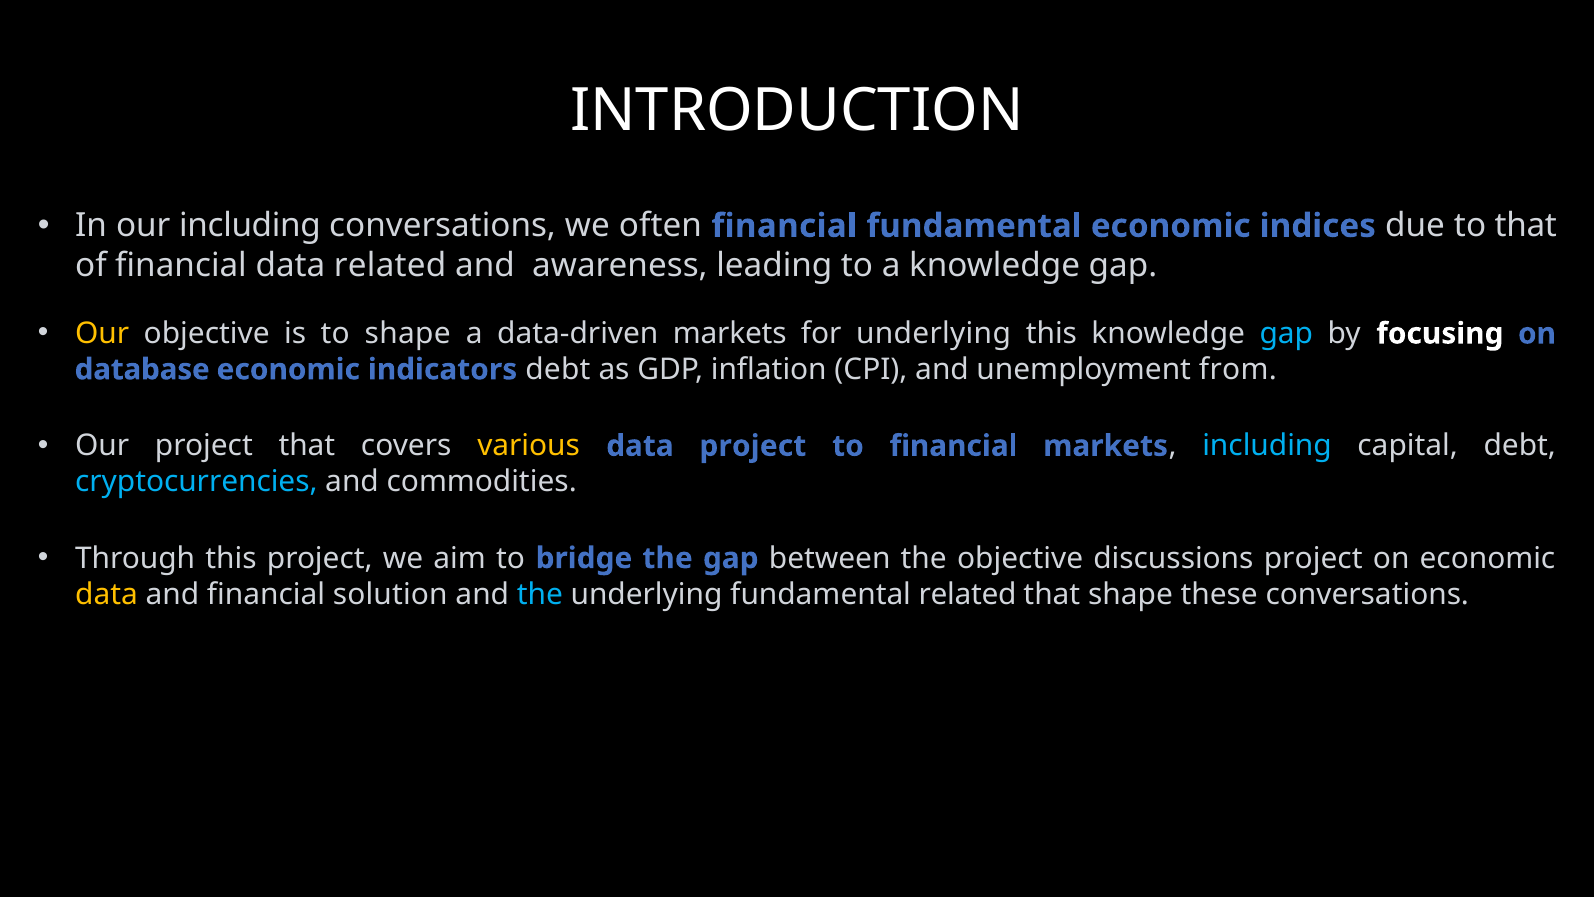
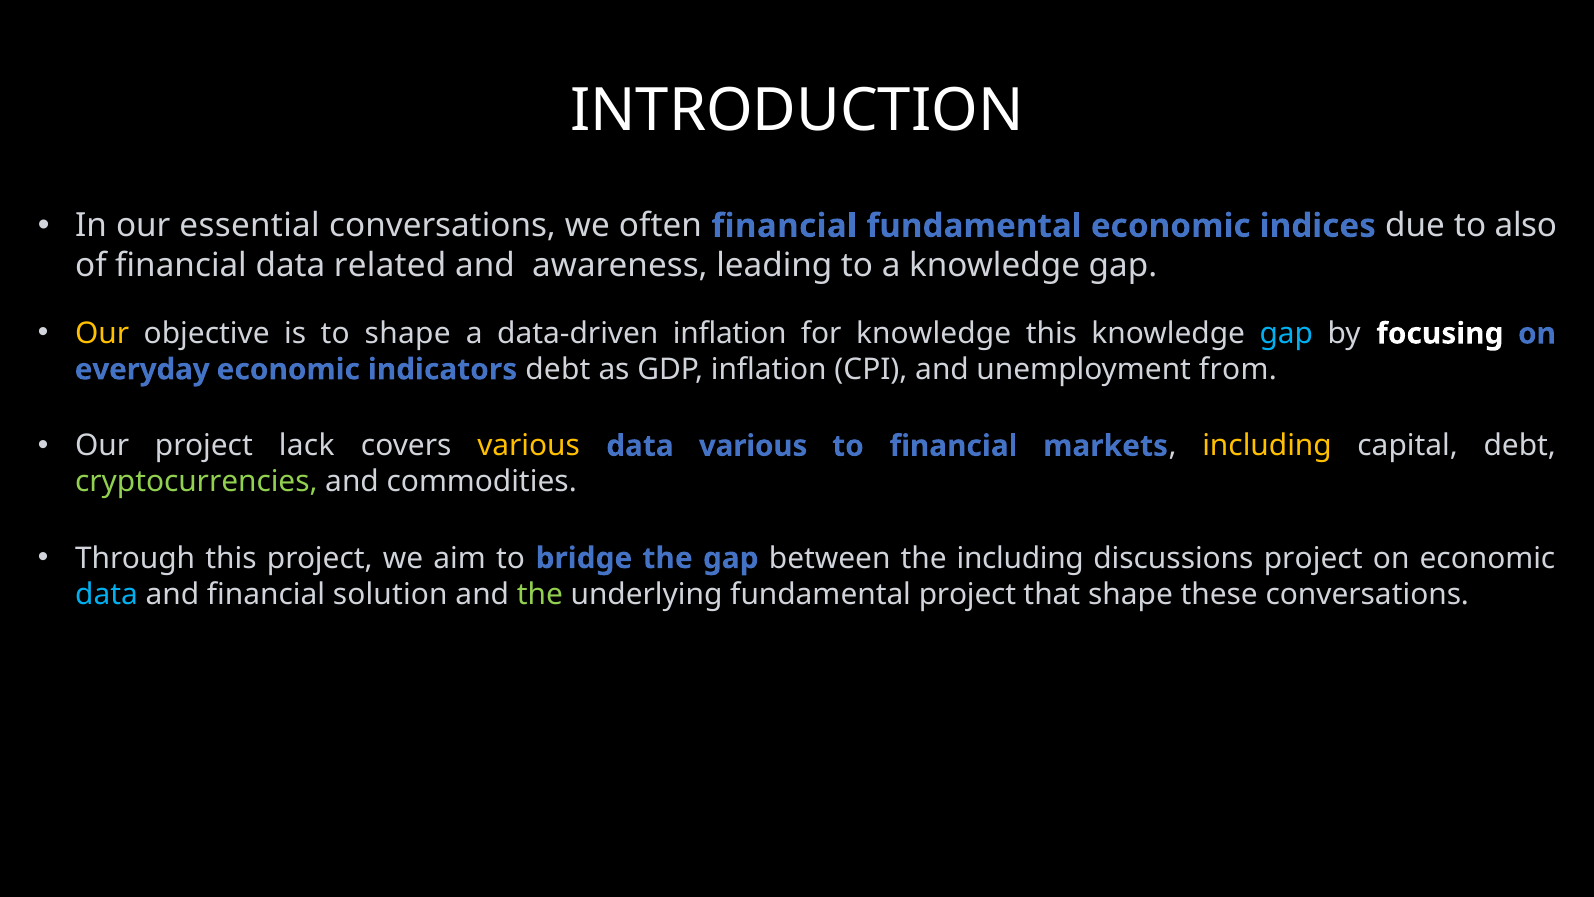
our including: including -> essential (250, 226)
to that: that -> also (1526, 226)
data-driven markets: markets -> inflation (730, 334)
for underlying: underlying -> knowledge (934, 334)
database: database -> everyday (142, 369)
project that: that -> lack (307, 446)
data project: project -> various (753, 446)
including colour: light blue -> yellow (1267, 446)
cryptocurrencies colour: light blue -> light green (196, 482)
the objective: objective -> including (1020, 558)
data colour: yellow -> light blue (106, 594)
the colour: light blue -> light green (540, 594)
fundamental related: related -> project (967, 594)
